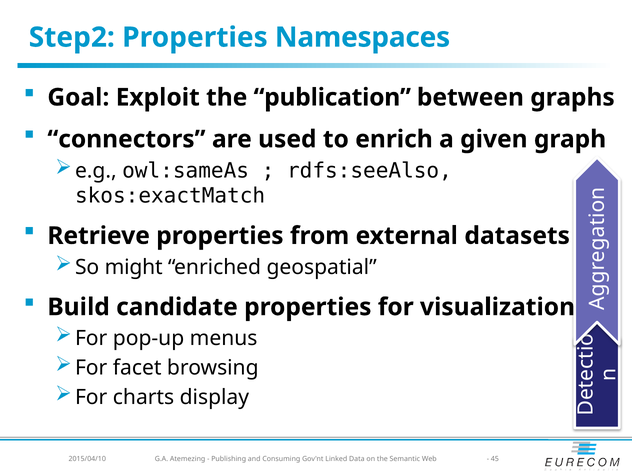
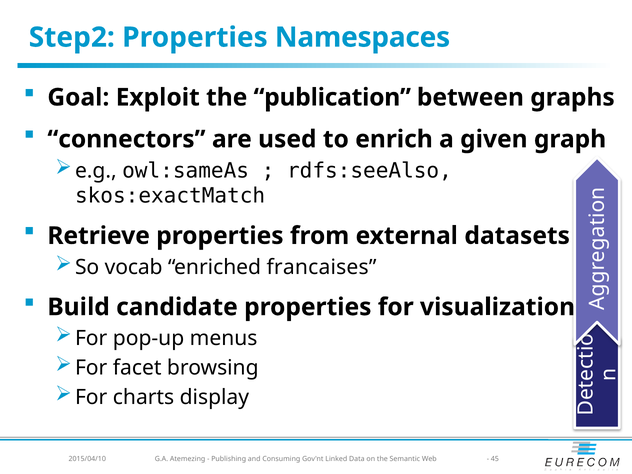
might: might -> vocab (134, 267)
geospatial: geospatial -> francaises (321, 267)
